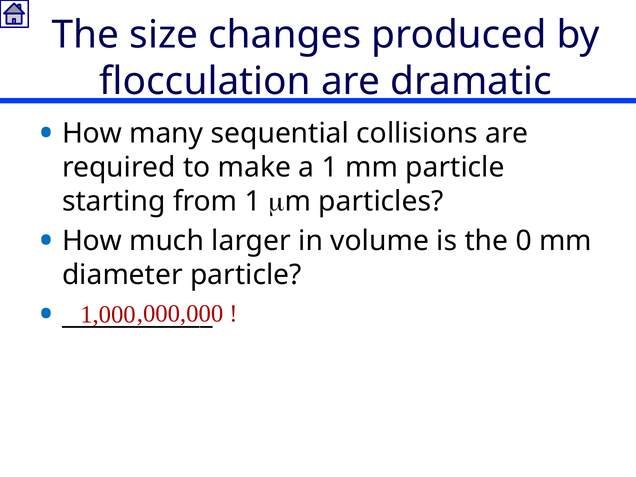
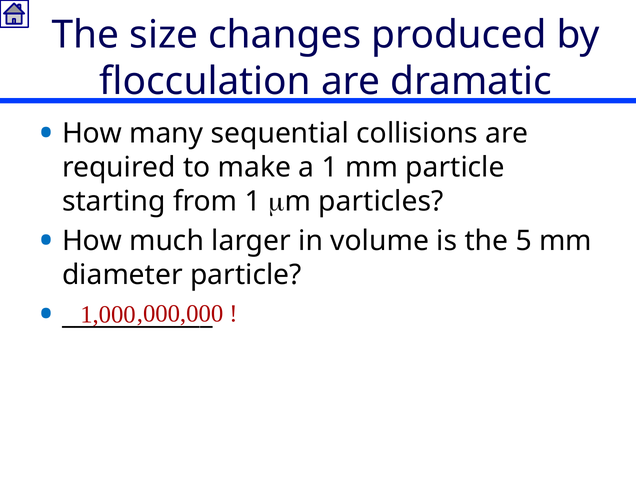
0: 0 -> 5 (524, 241)
